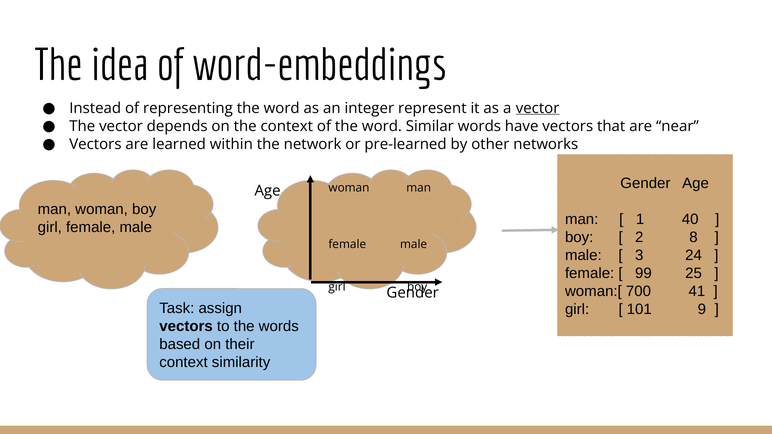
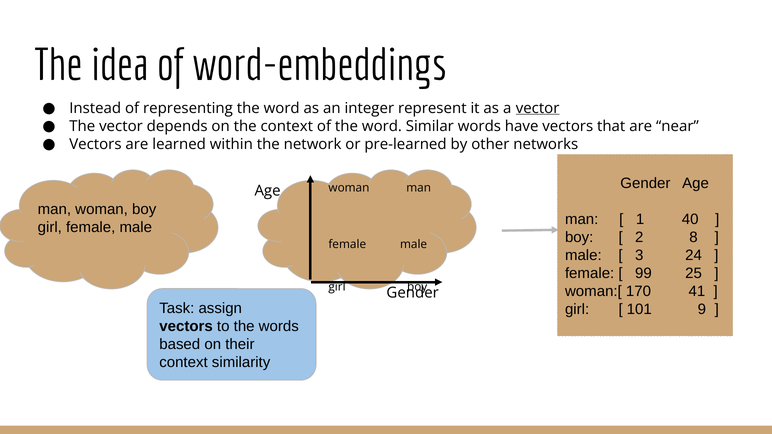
700: 700 -> 170 (638, 291)
